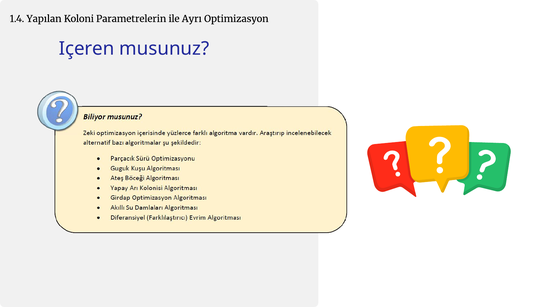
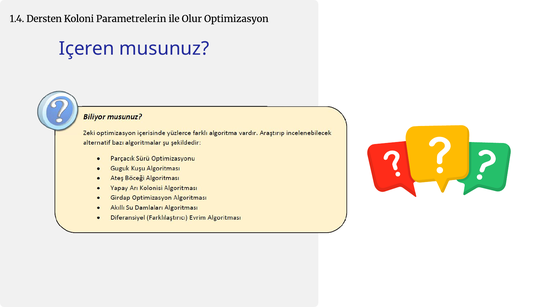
Yapılan: Yapılan -> Dersten (44, 19)
Ayrı: Ayrı -> Olur (192, 19)
